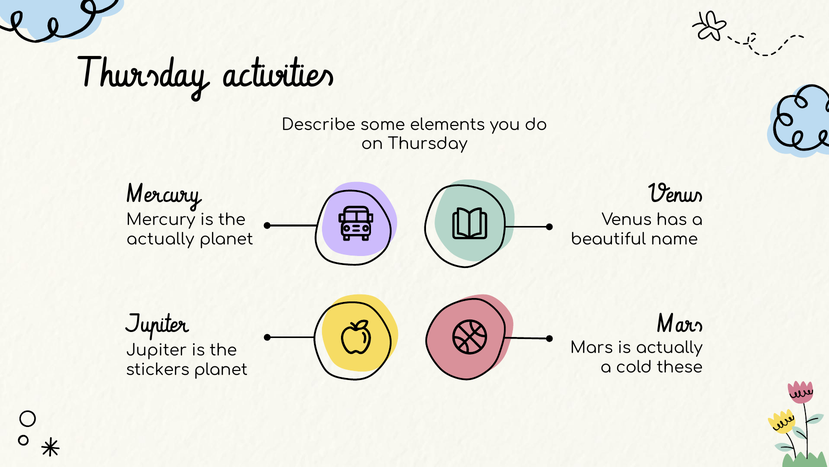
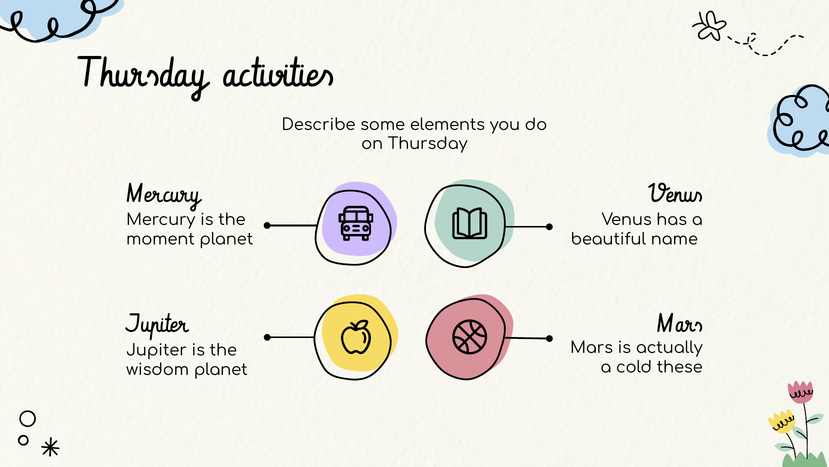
actually: actually -> moment (160, 239)
stickers: stickers -> wisdom (158, 369)
